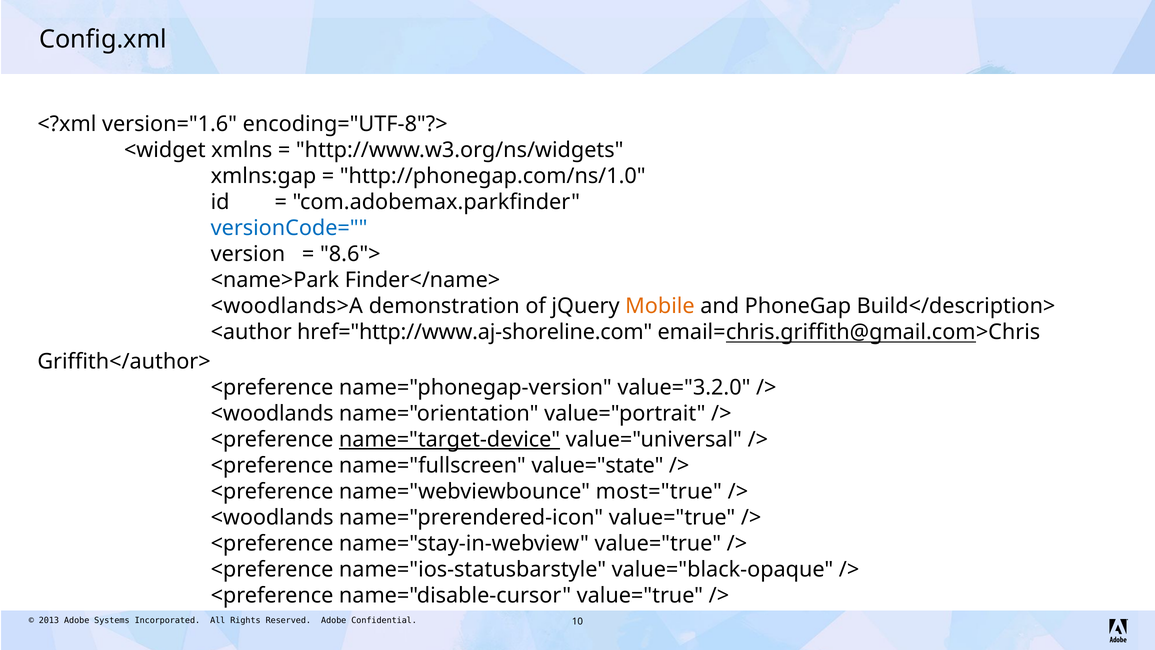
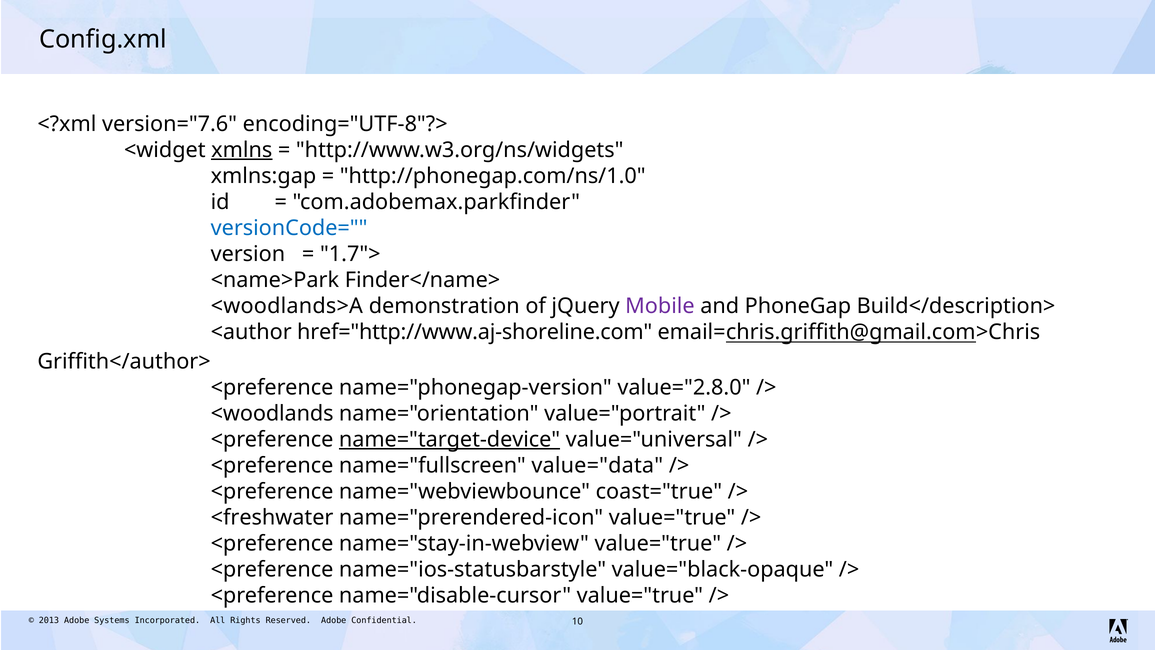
version="1.6: version="1.6 -> version="7.6 (170, 124)
xmlns underline: none -> present (242, 150)
8.6">: 8.6"> -> 1.7"> (350, 254)
Mobile colour: orange -> purple (660, 306)
value="3.2.0: value="3.2.0 -> value="2.8.0 (684, 387)
value="state: value="state -> value="data (597, 465)
most="true: most="true -> coast="true (659, 491)
<woodlands: <woodlands -> <freshwater (272, 517)
